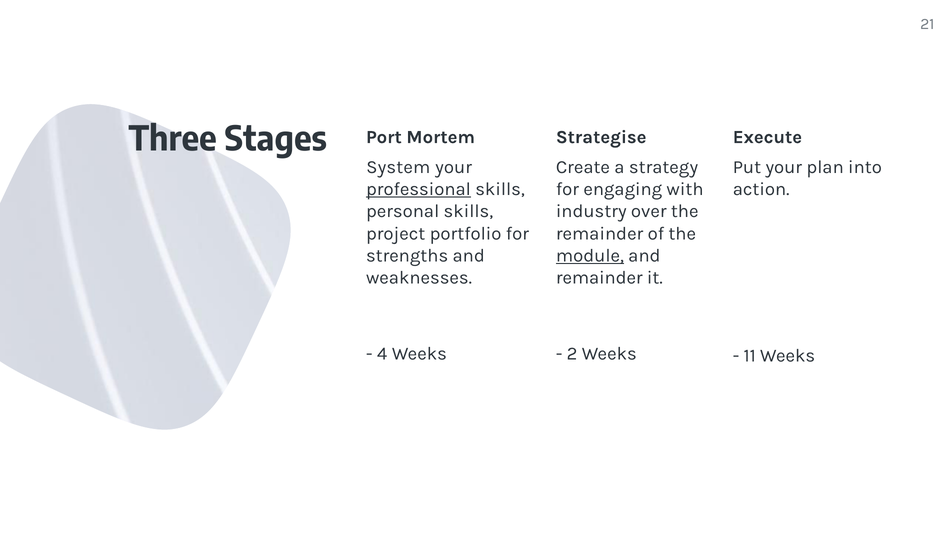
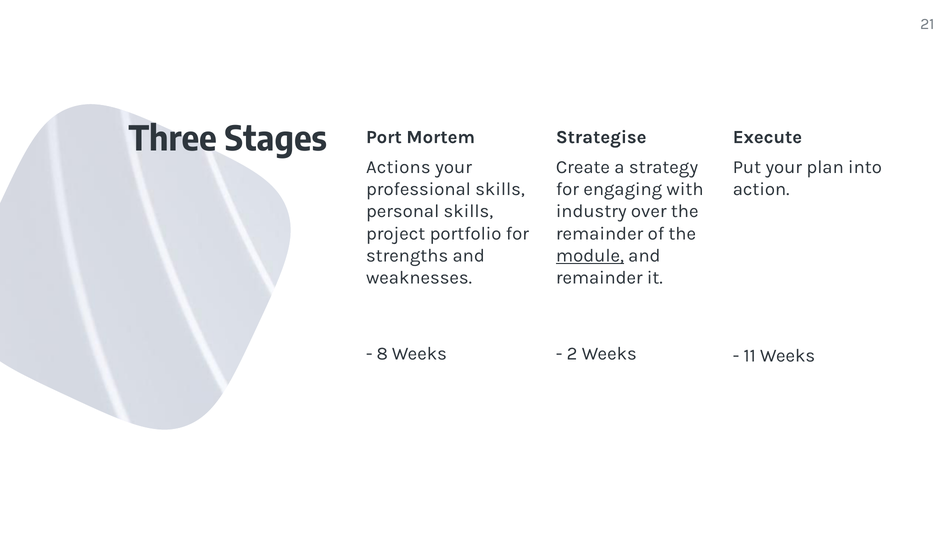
System: System -> Actions (398, 167)
professional underline: present -> none (418, 189)
4: 4 -> 8 (382, 354)
